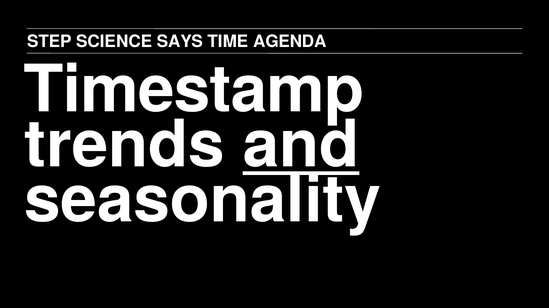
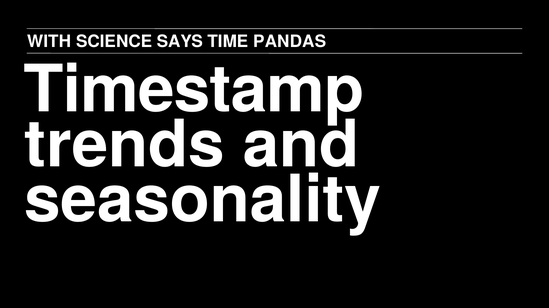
STEP: STEP -> WITH (49, 42)
AGENDA: AGENDA -> PANDAS (290, 42)
and underline: present -> none (301, 145)
